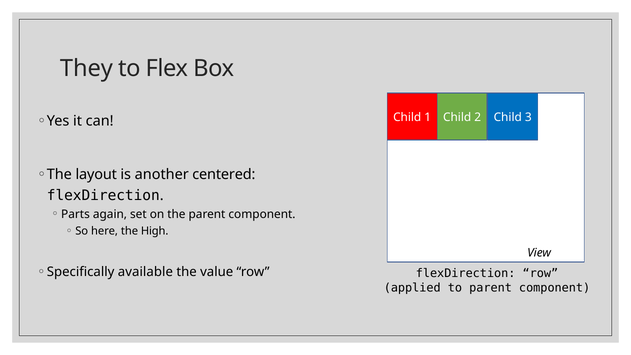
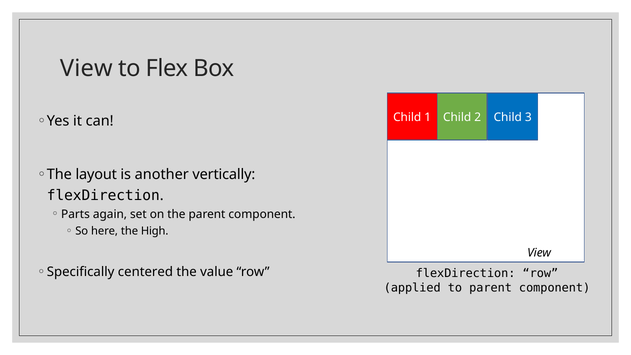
They: They -> View (86, 69)
centered: centered -> vertically (224, 175)
available: available -> centered (145, 272)
